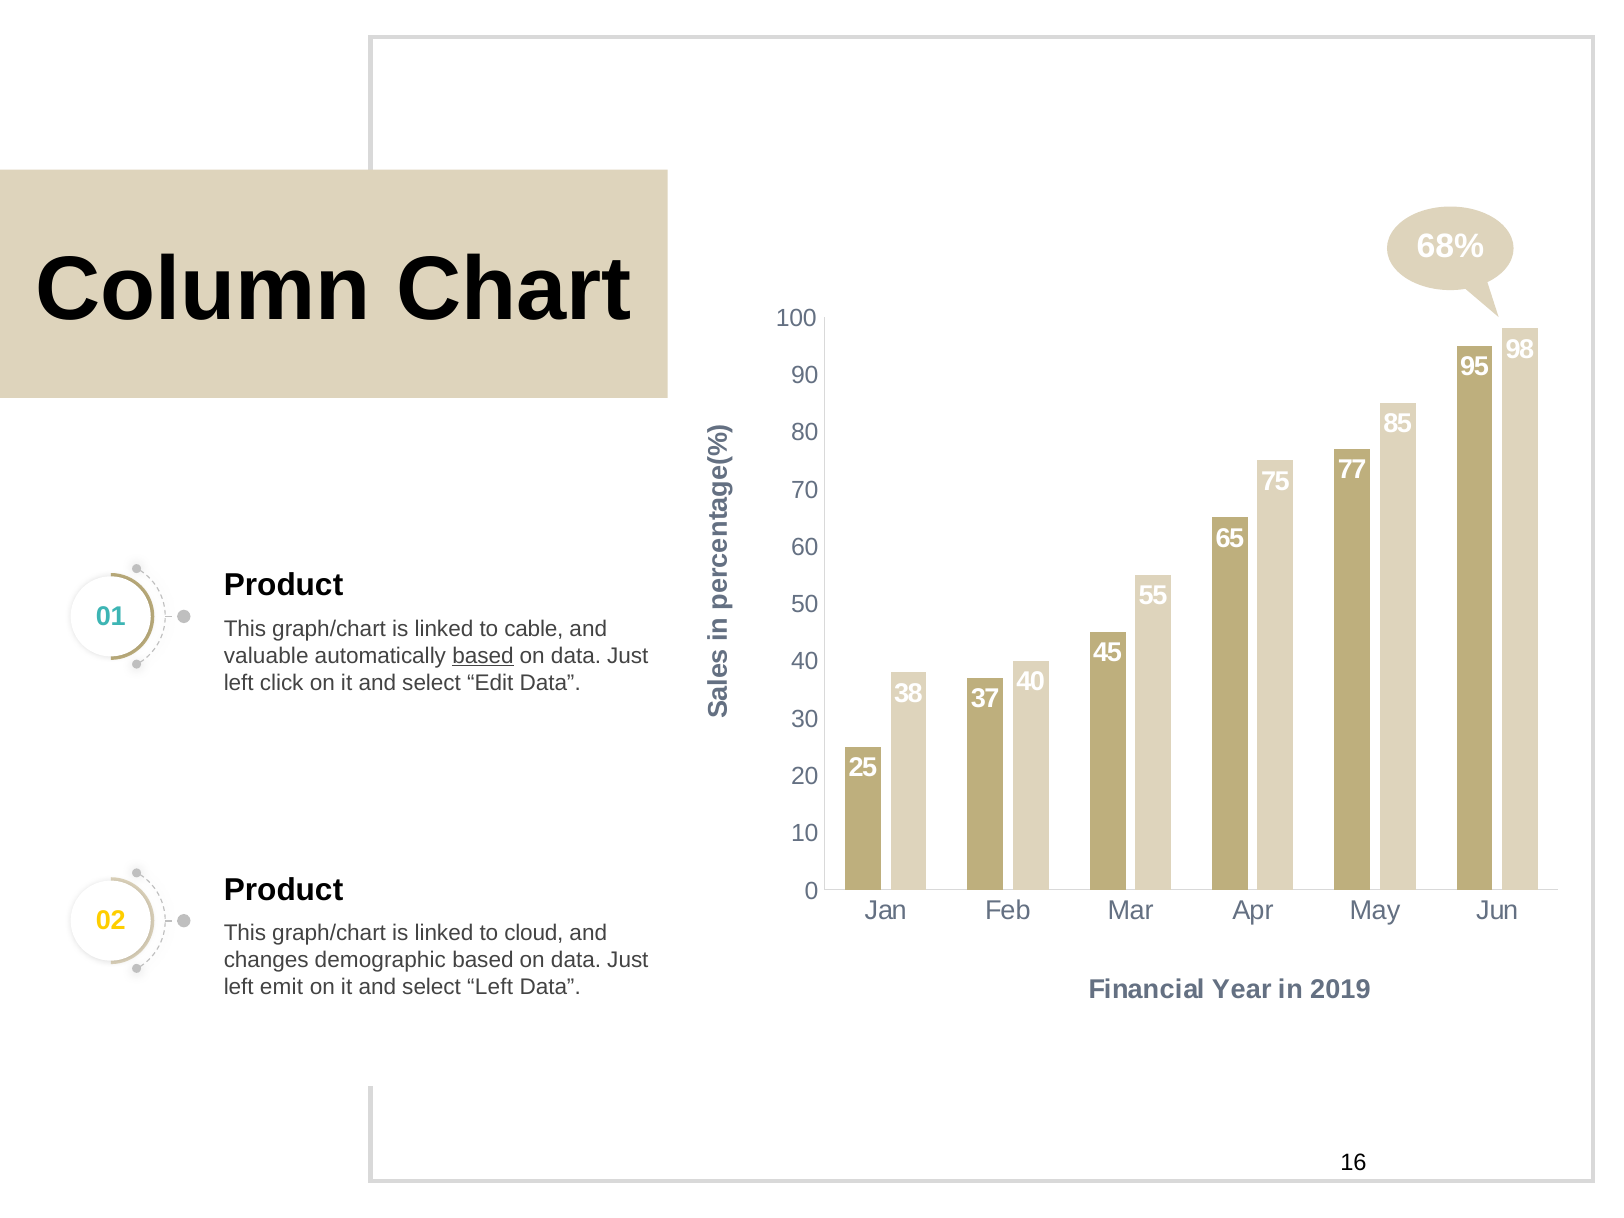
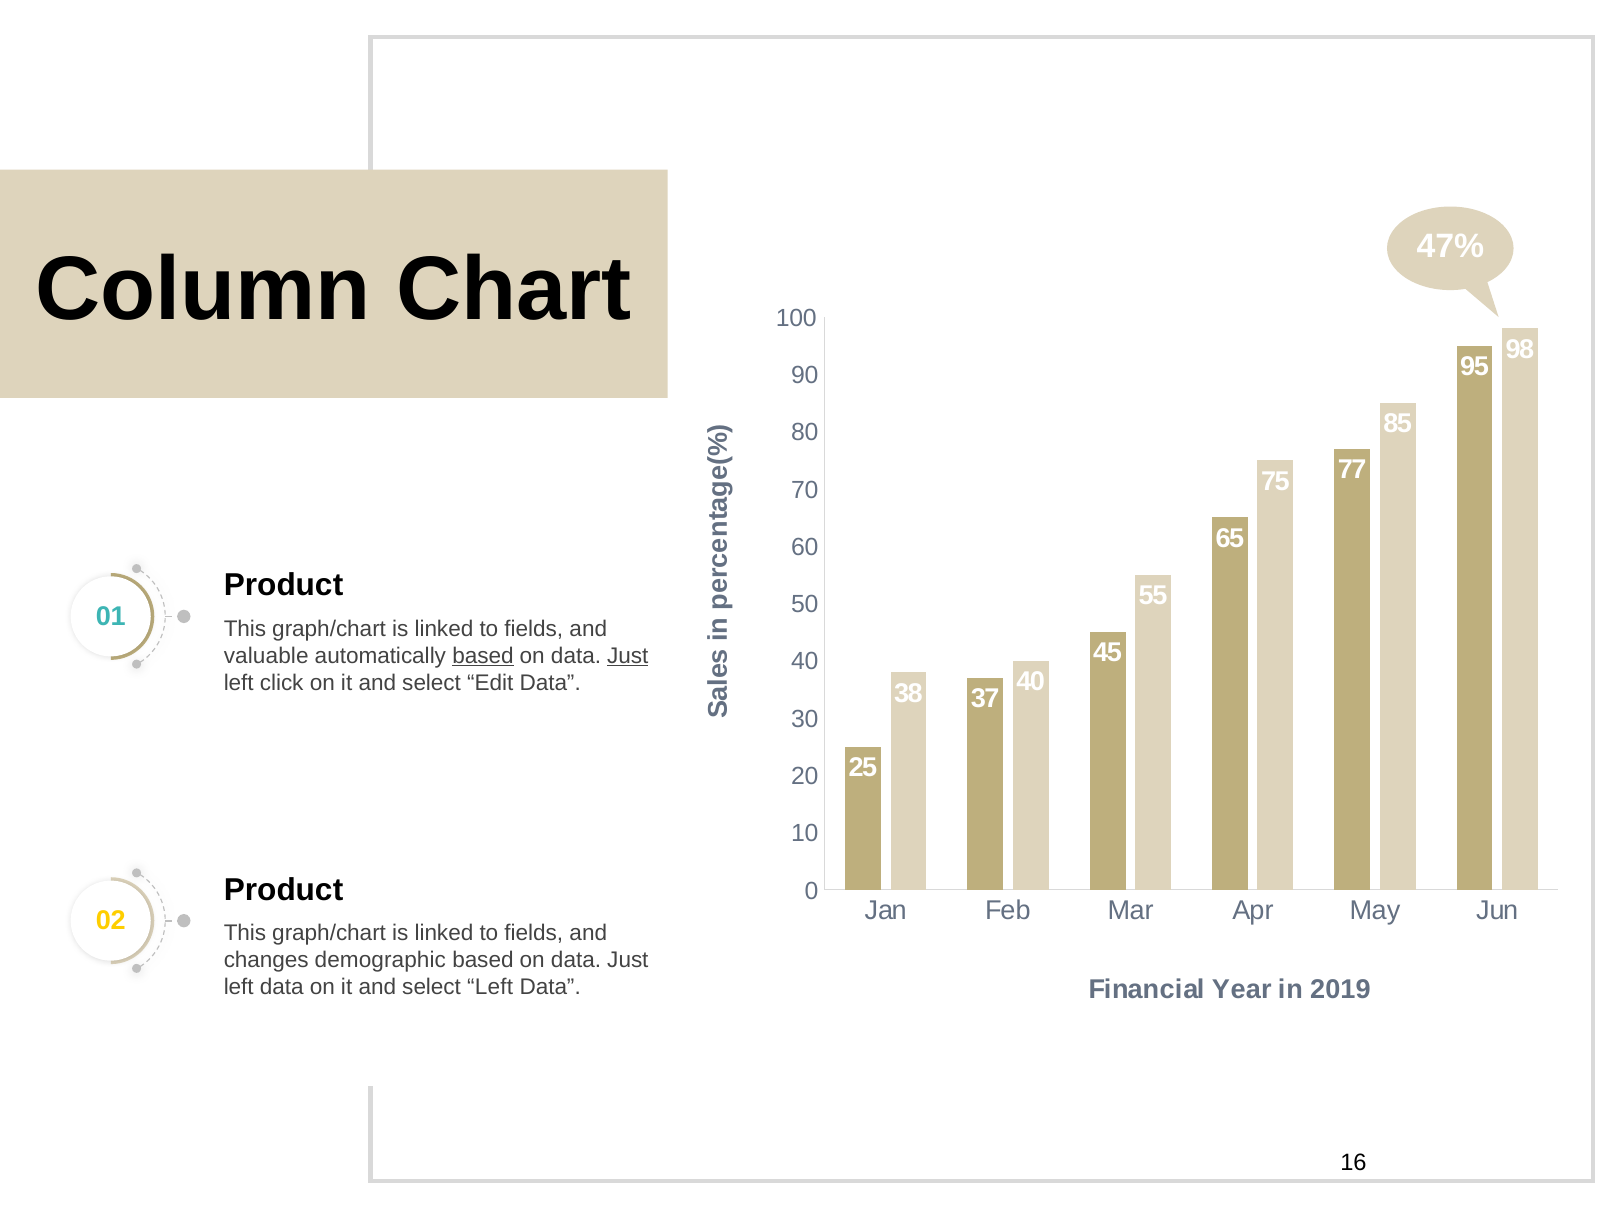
68%: 68% -> 47% (1450, 246)
cable: cable -> fields (534, 629)
Just underline: none -> present (628, 656)
cloud: cloud -> fields (534, 933)
emit: emit -> data (282, 987)
